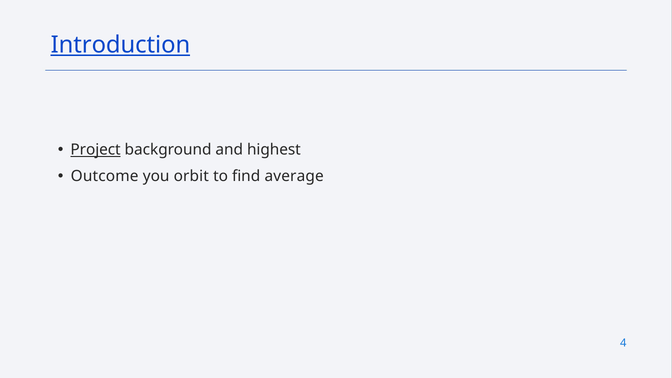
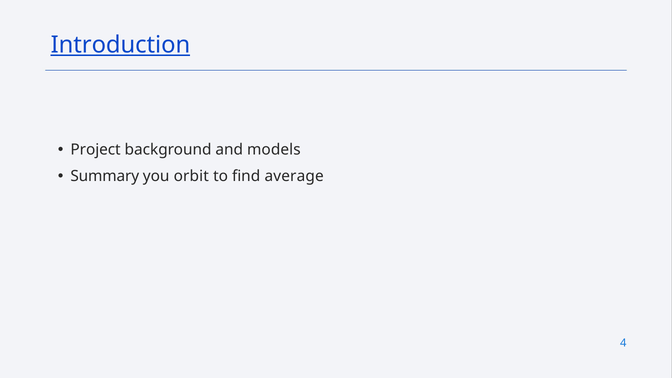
Project underline: present -> none (96, 150)
highest: highest -> models (274, 150)
Outcome: Outcome -> Summary (105, 176)
